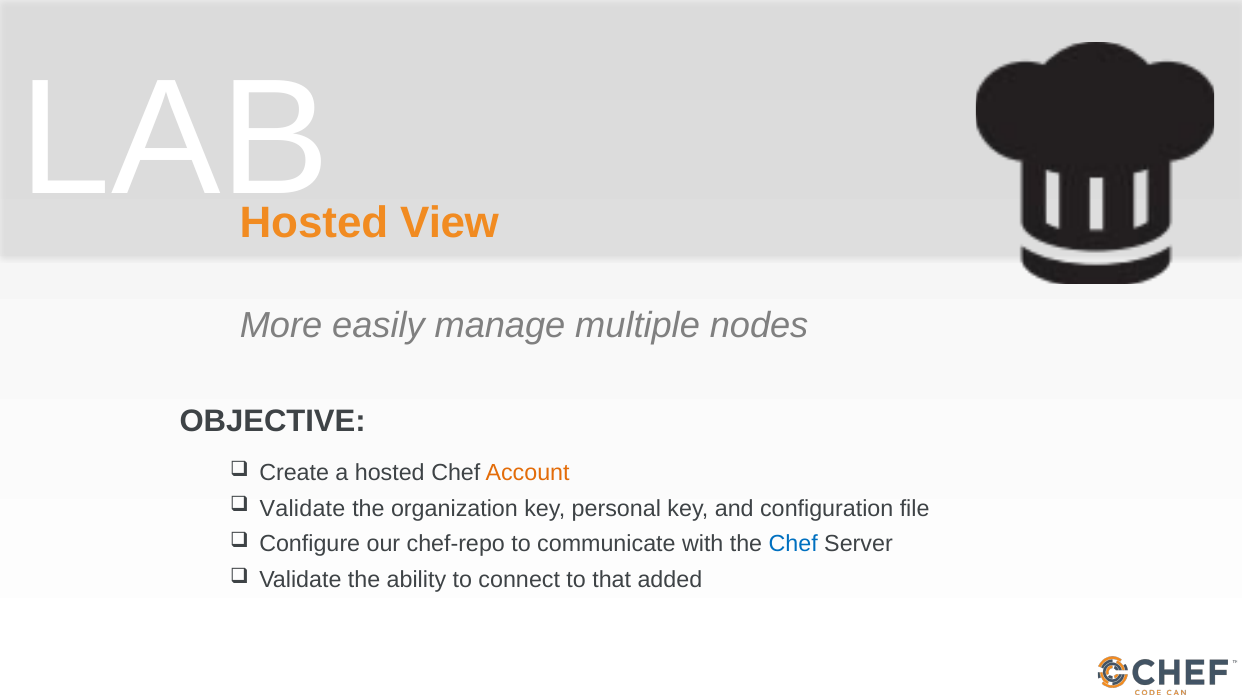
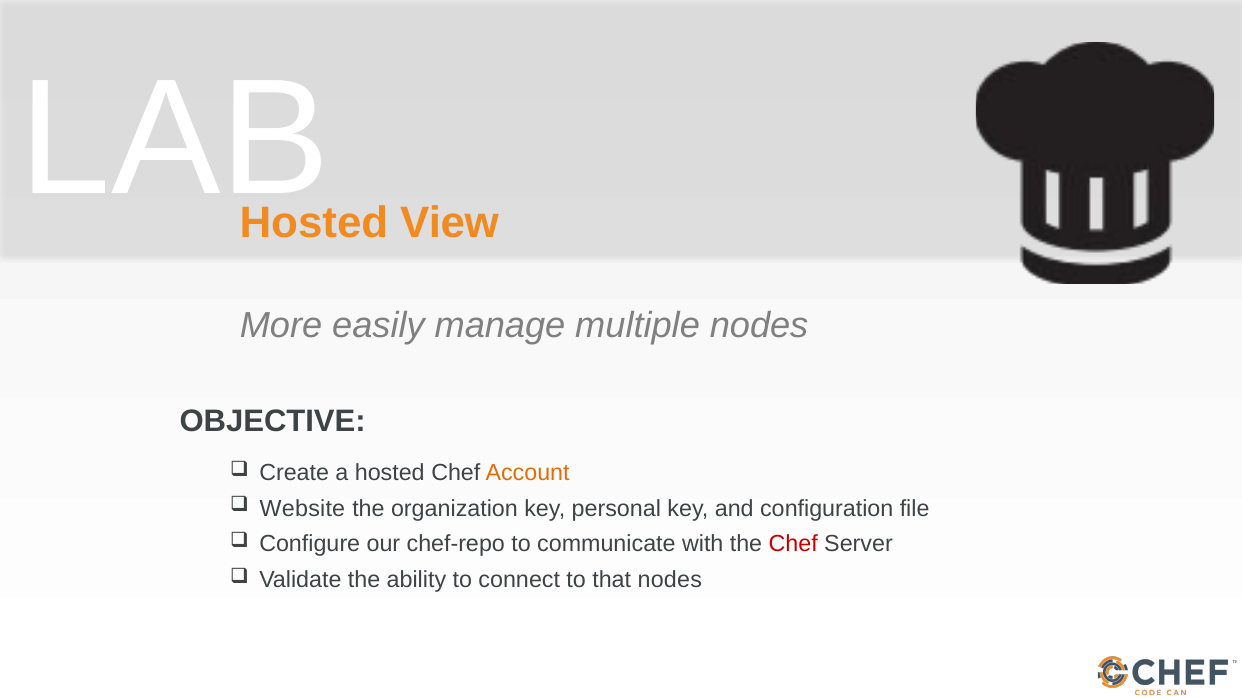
Validate: Validate -> Website (302, 509)
Chef colour: blue -> red (793, 545)
that added: added -> nodes (670, 580)
